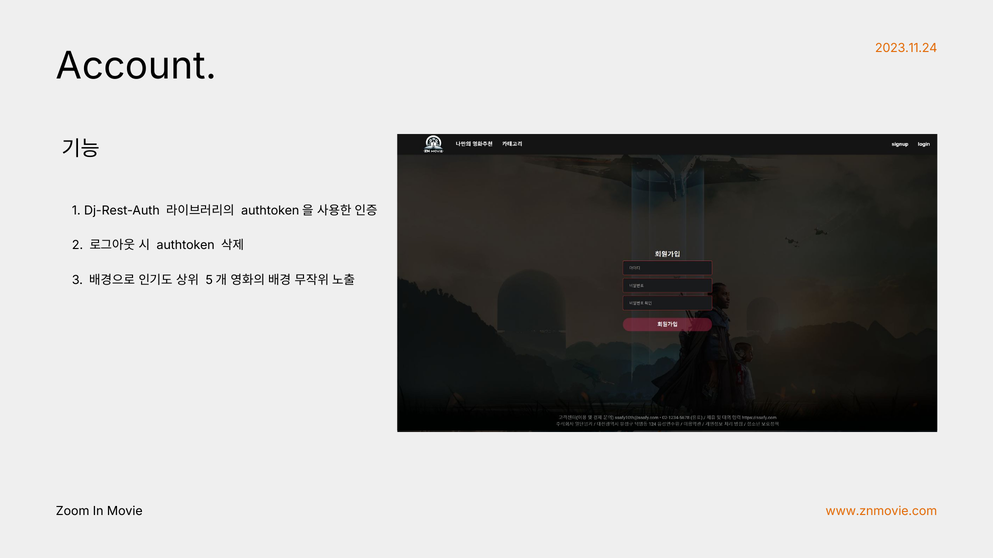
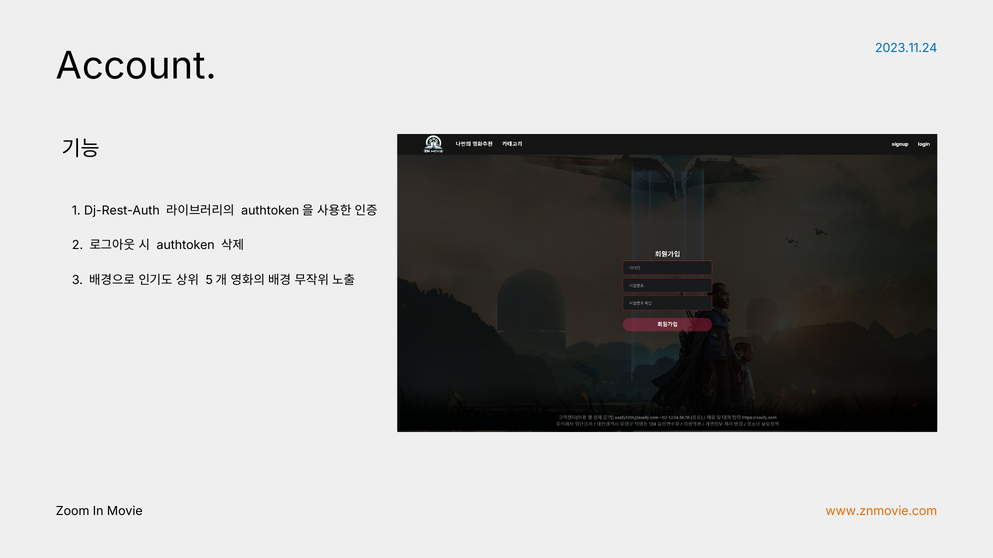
2023.11.24 colour: orange -> blue (906, 48)
